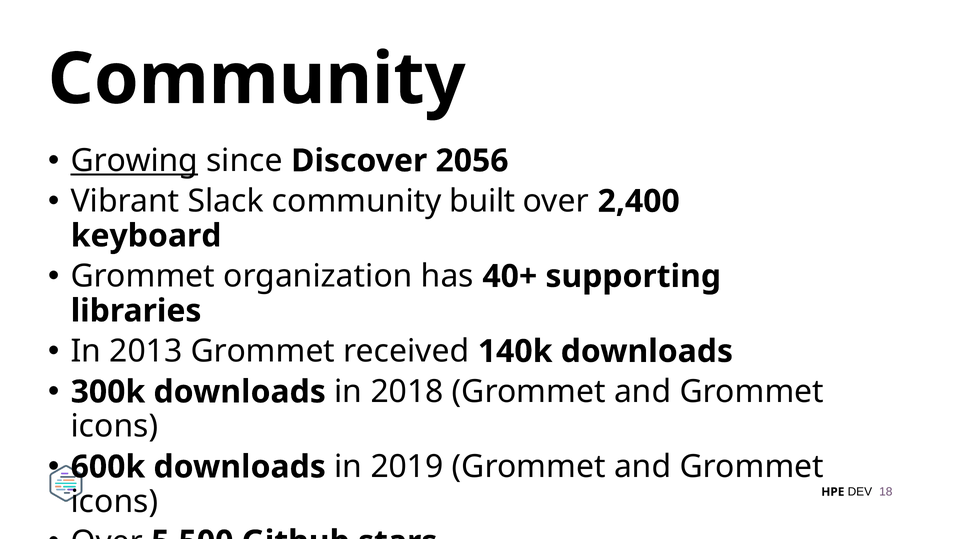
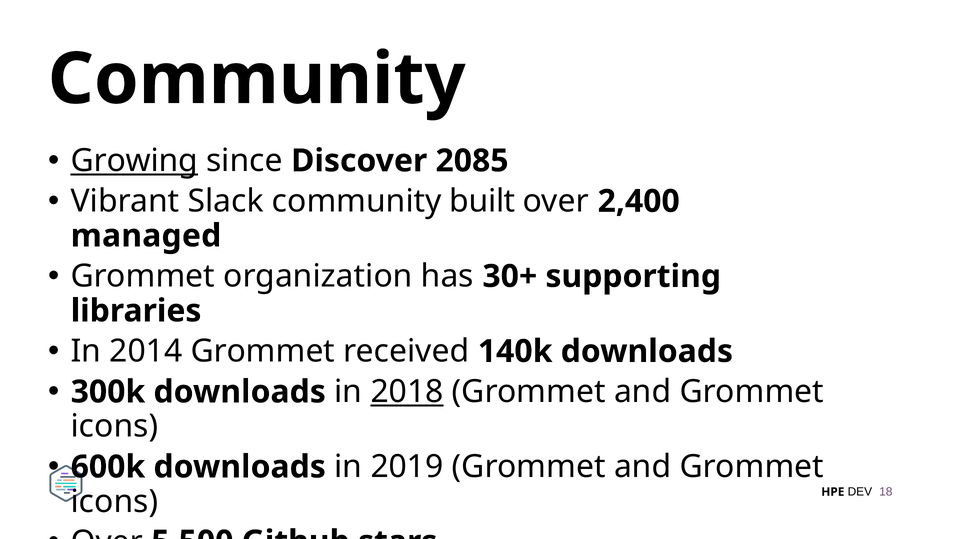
2056: 2056 -> 2085 (472, 161)
keyboard: keyboard -> managed (146, 236)
40+: 40+ -> 30+ (510, 276)
2013: 2013 -> 2014 (146, 351)
2018 underline: none -> present (407, 391)
